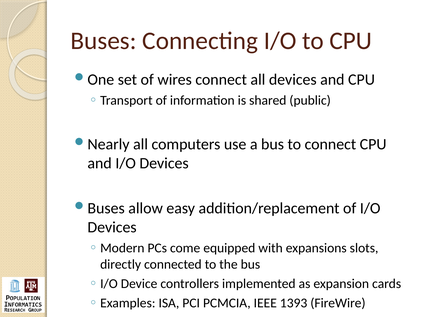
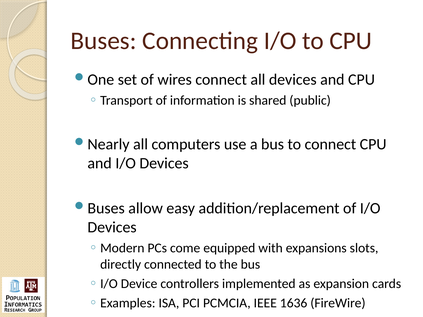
1393: 1393 -> 1636 (294, 303)
